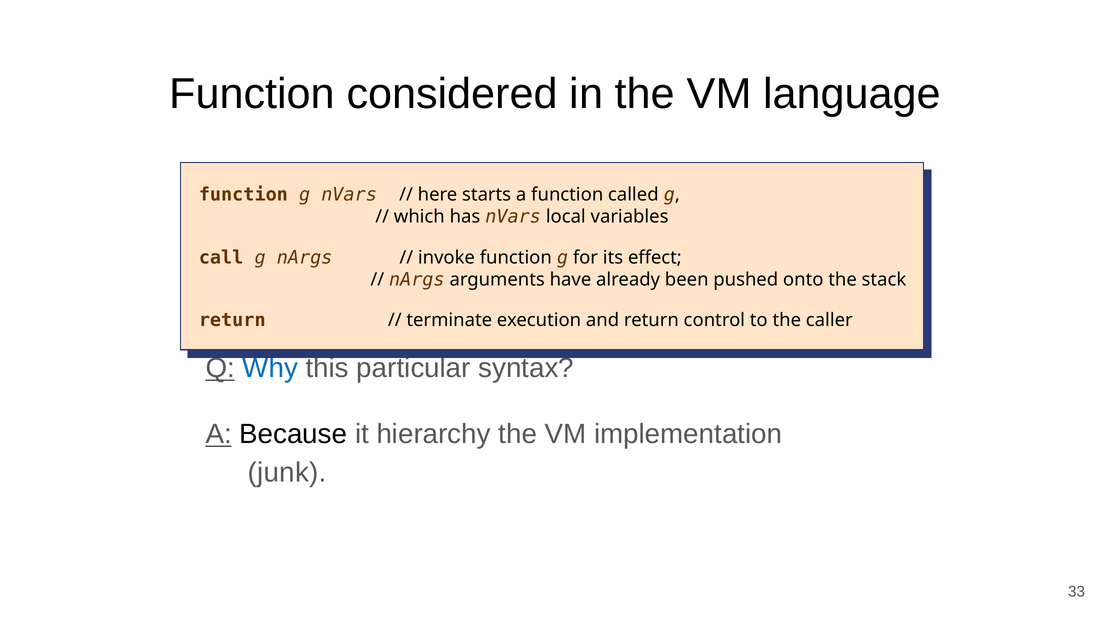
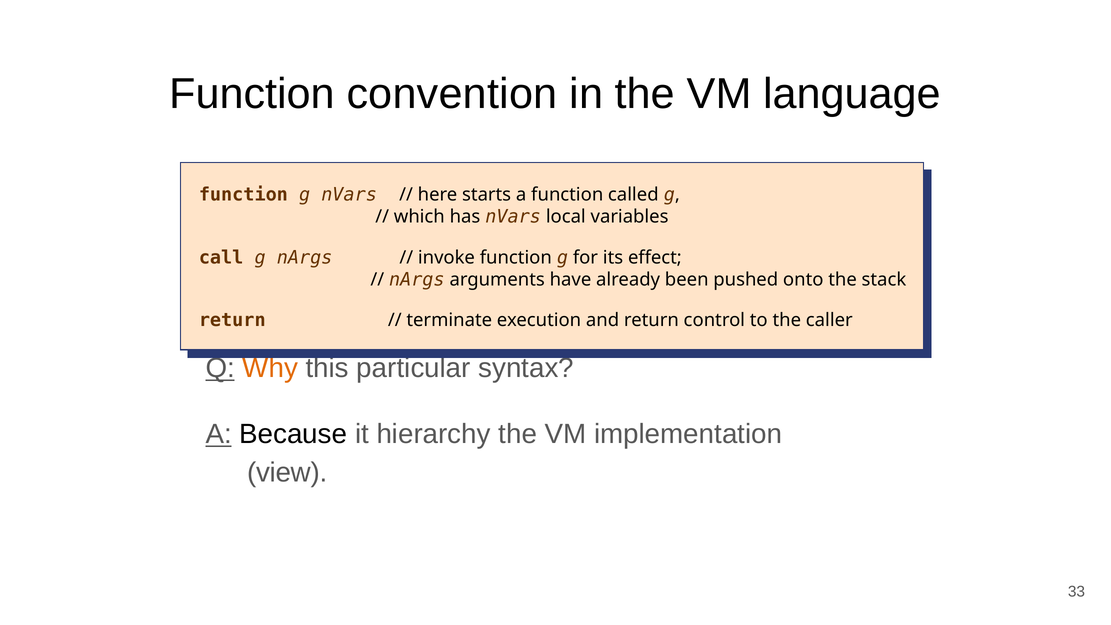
considered: considered -> convention (452, 94)
Why colour: blue -> orange (270, 368)
junk: junk -> view (287, 472)
